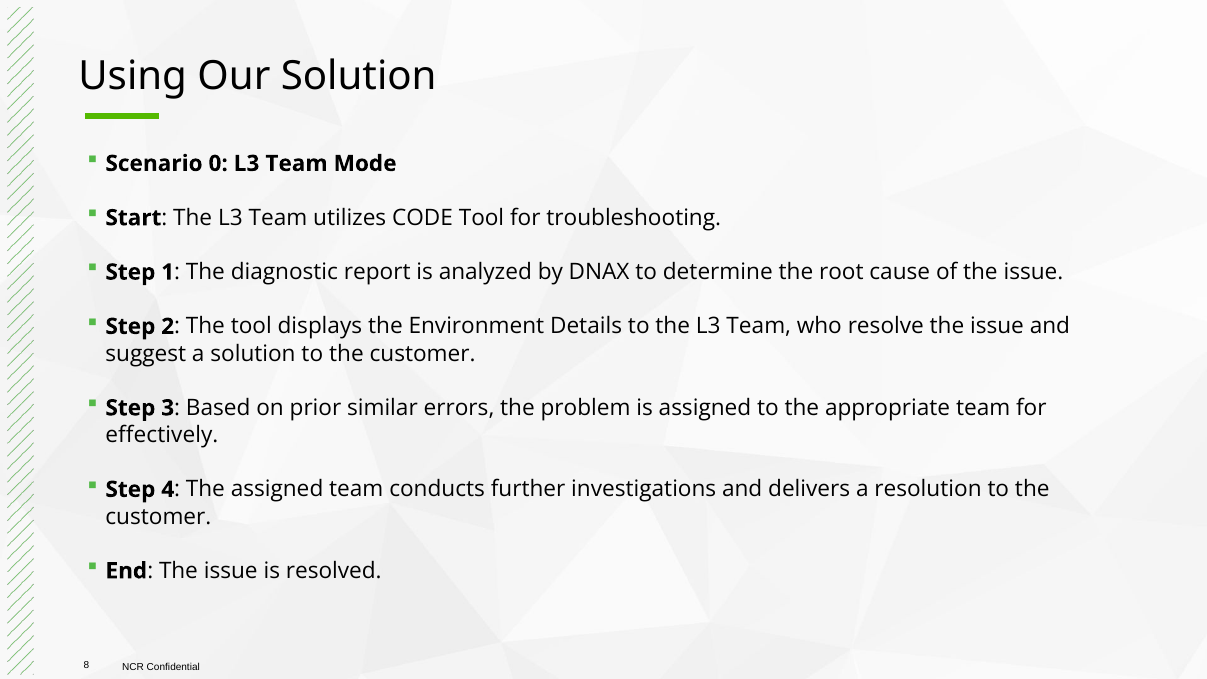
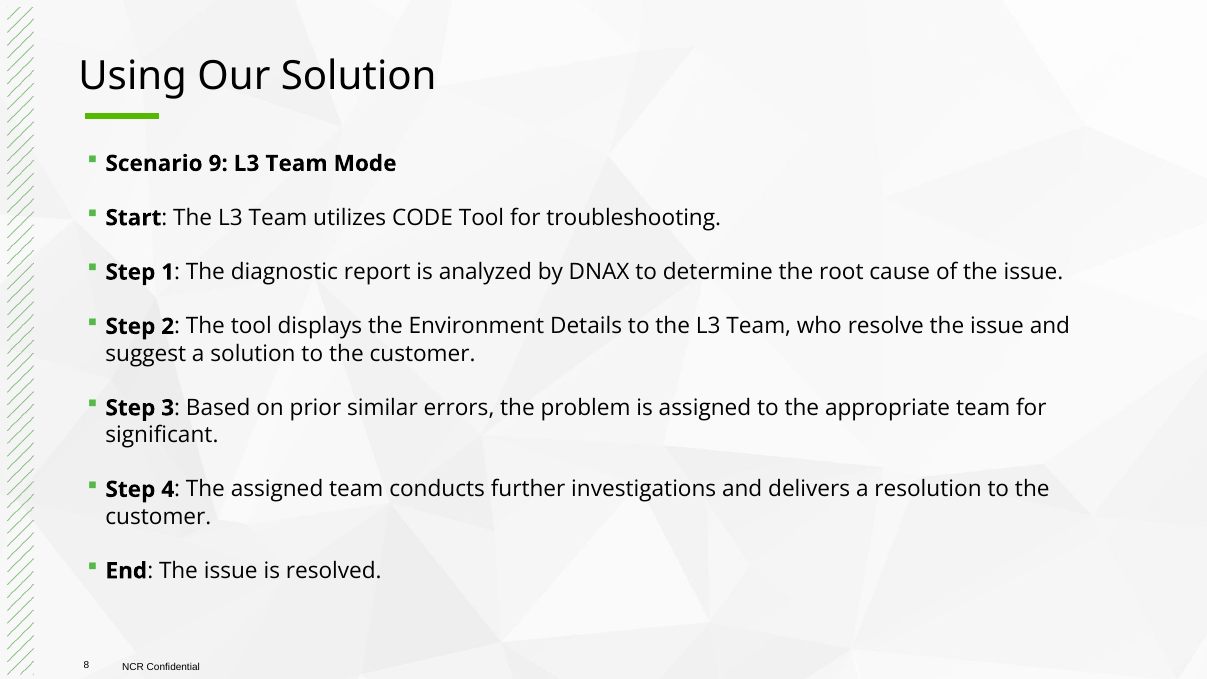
0: 0 -> 9 (218, 163)
effectively: effectively -> significant (162, 435)
